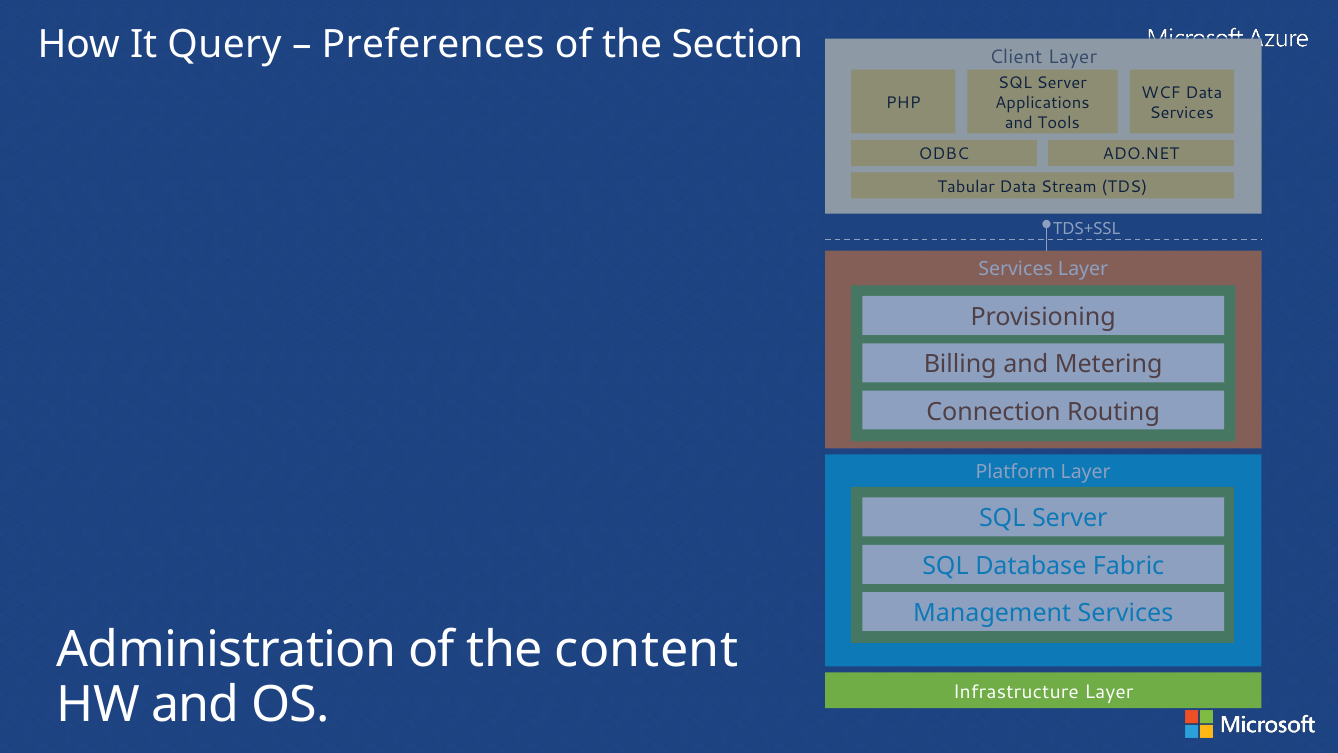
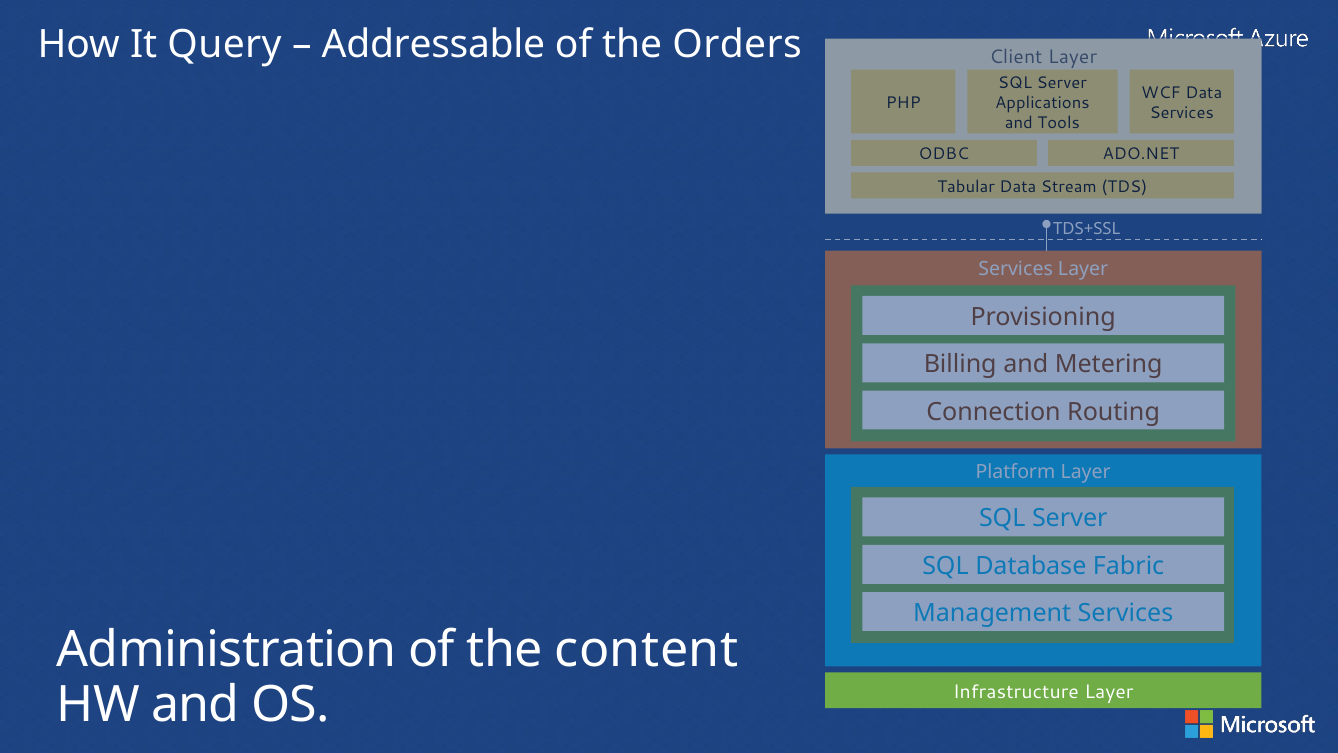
Preferences: Preferences -> Addressable (433, 44)
Section: Section -> Orders (737, 44)
